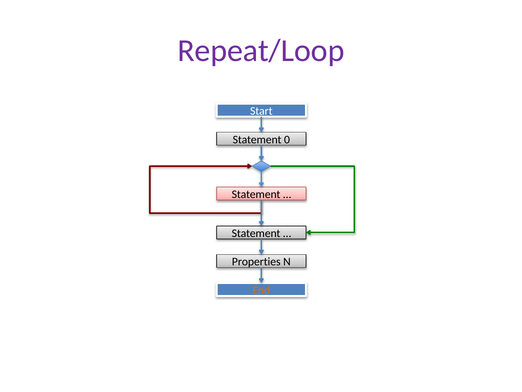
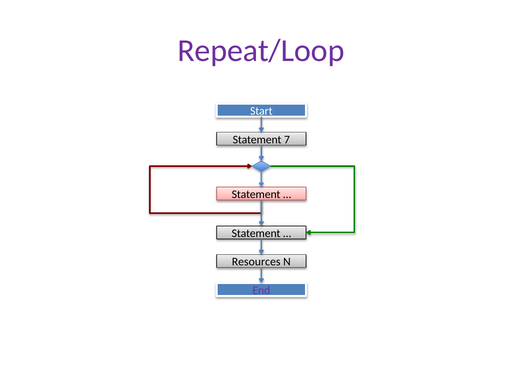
0: 0 -> 7 (287, 139)
Properties: Properties -> Resources (256, 261)
End colour: orange -> purple (261, 290)
